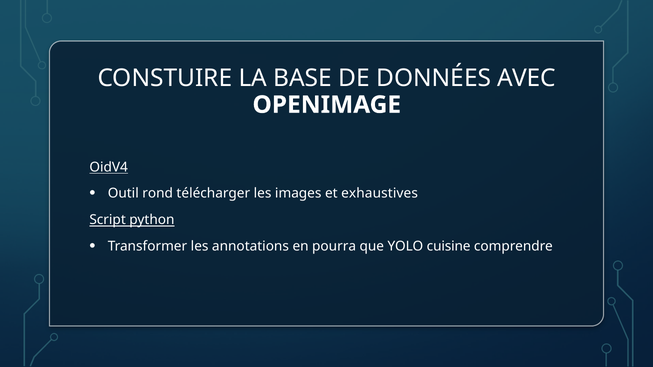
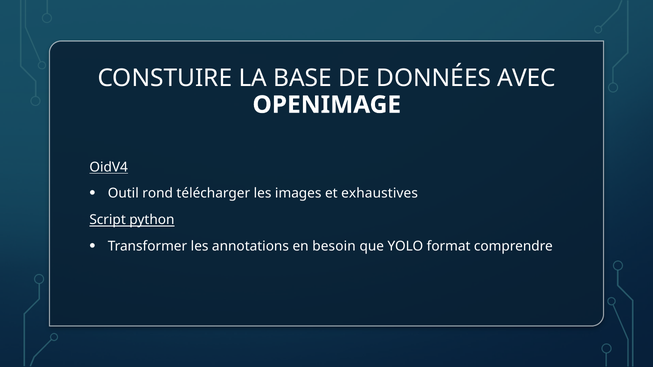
pourra: pourra -> besoin (334, 246)
cuisine: cuisine -> format (449, 246)
